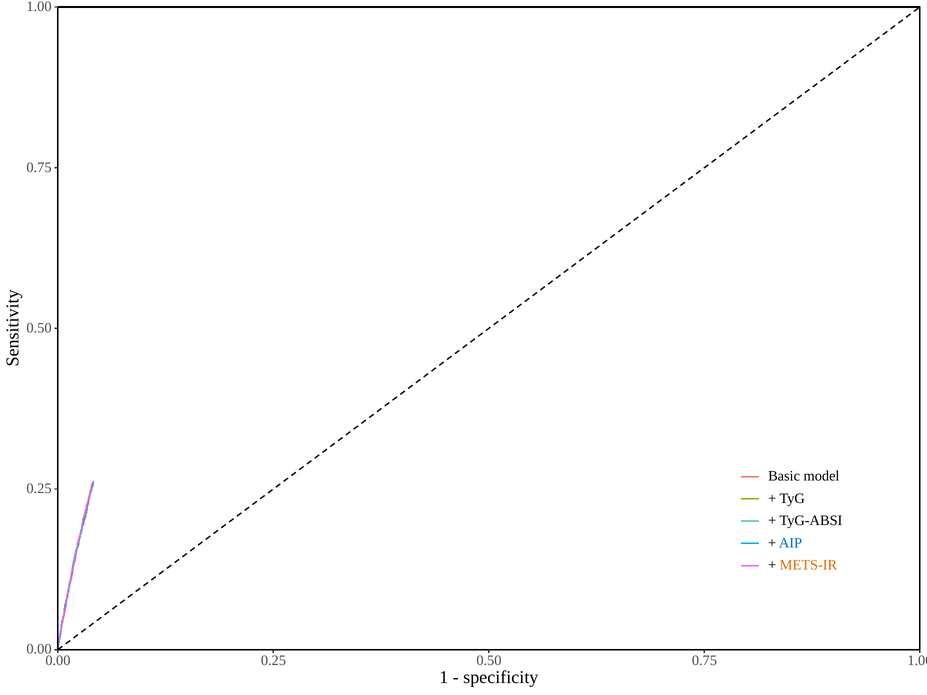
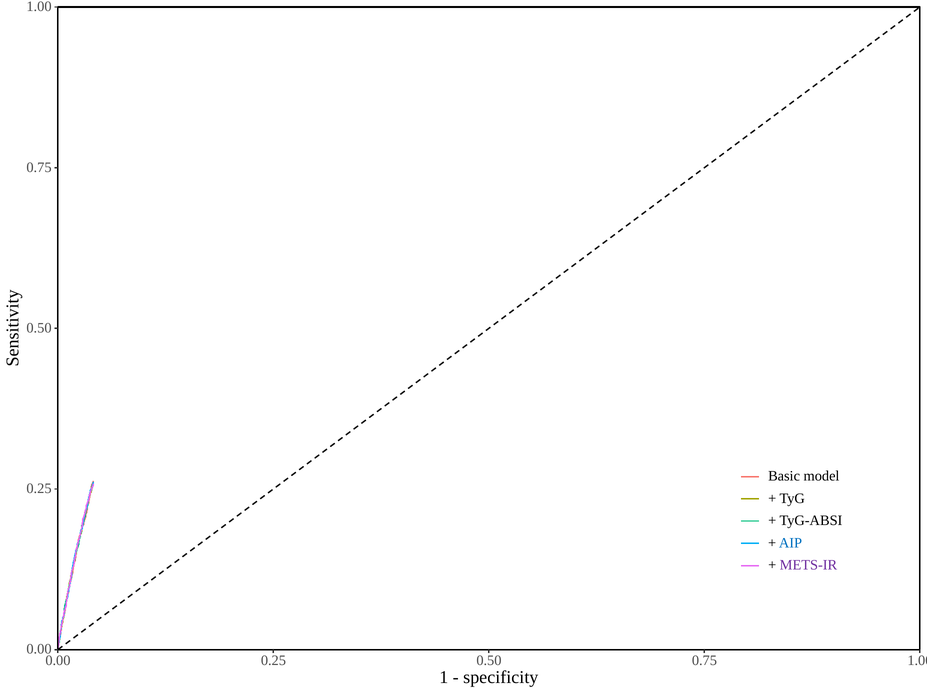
METS-IR colour: orange -> purple (808, 565)
